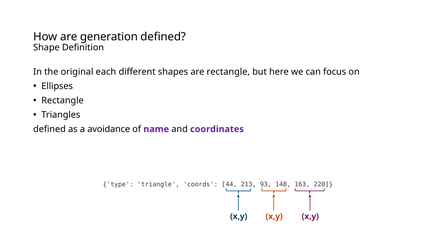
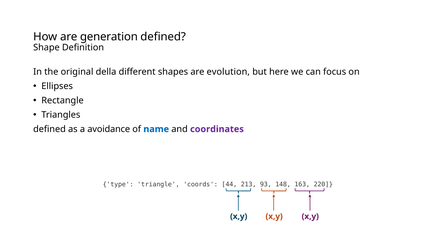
each: each -> della (106, 72)
are rectangle: rectangle -> evolution (228, 72)
name colour: purple -> blue (156, 129)
